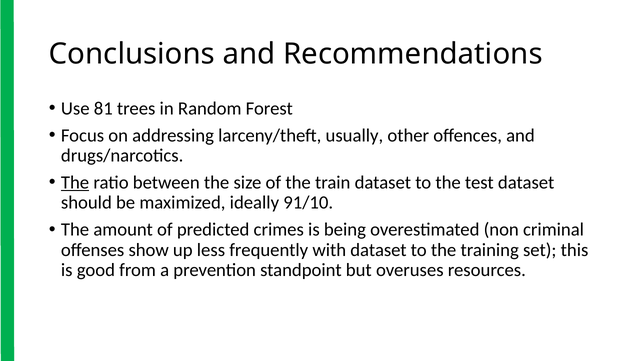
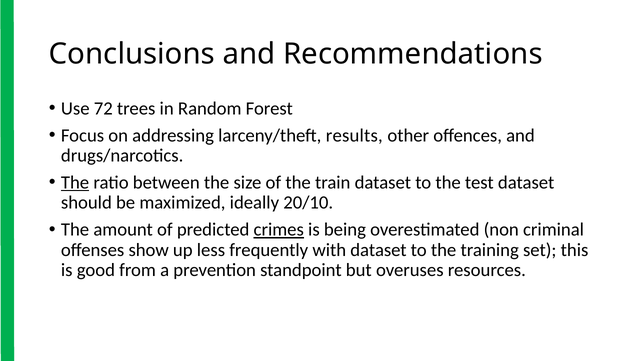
81: 81 -> 72 (103, 109)
usually: usually -> results (354, 135)
91/10: 91/10 -> 20/10 (308, 203)
crimes underline: none -> present (279, 230)
